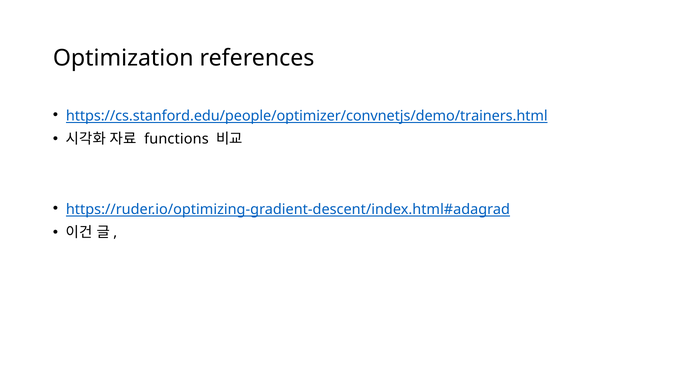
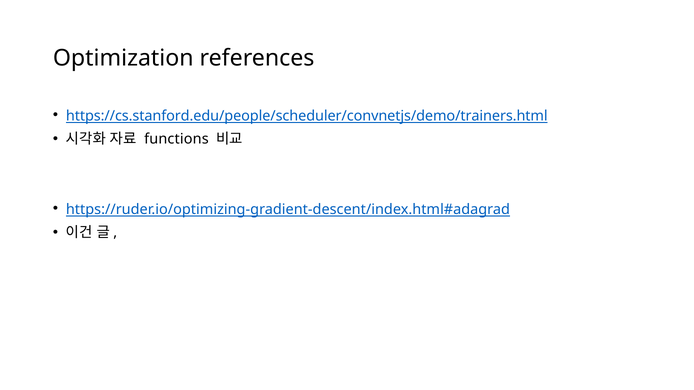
https://cs.stanford.edu/people/optimizer/convnetjs/demo/trainers.html: https://cs.stanford.edu/people/optimizer/convnetjs/demo/trainers.html -> https://cs.stanford.edu/people/scheduler/convnetjs/demo/trainers.html (307, 116)
